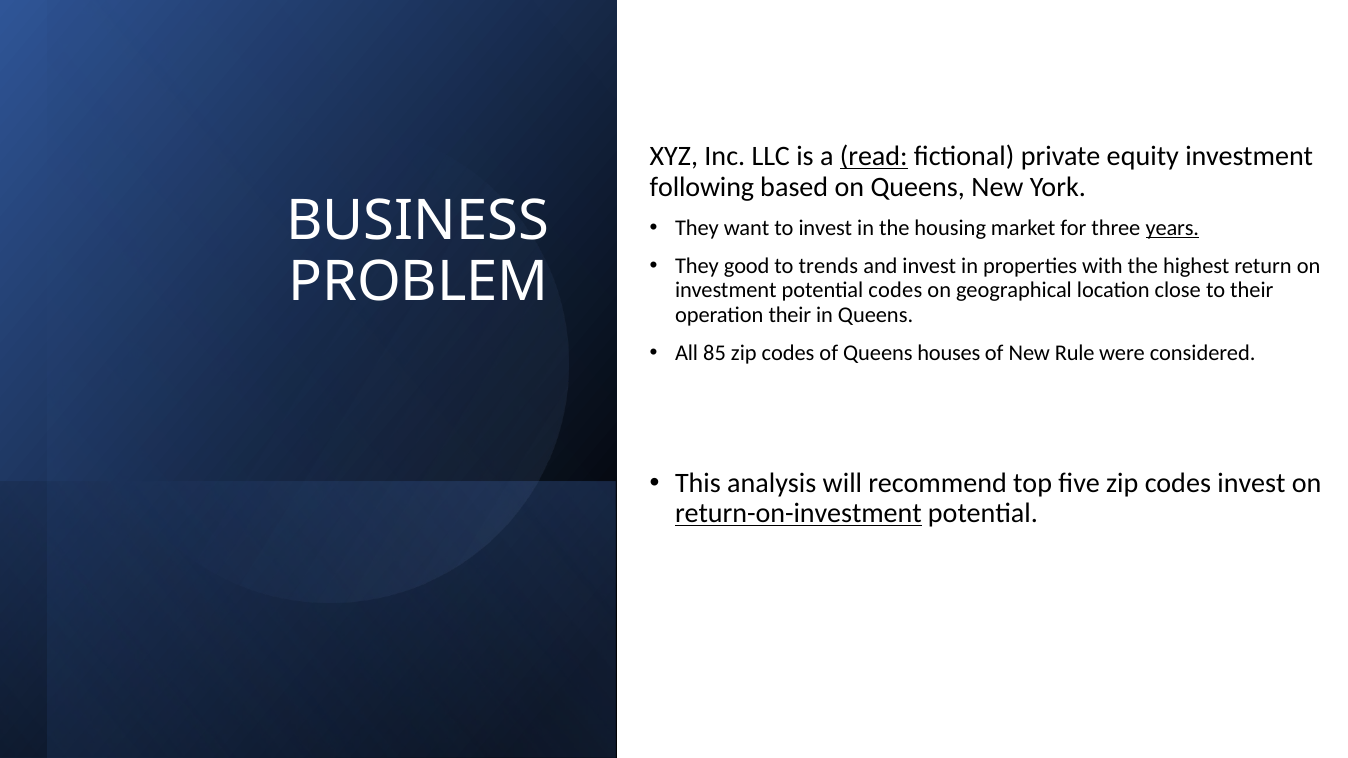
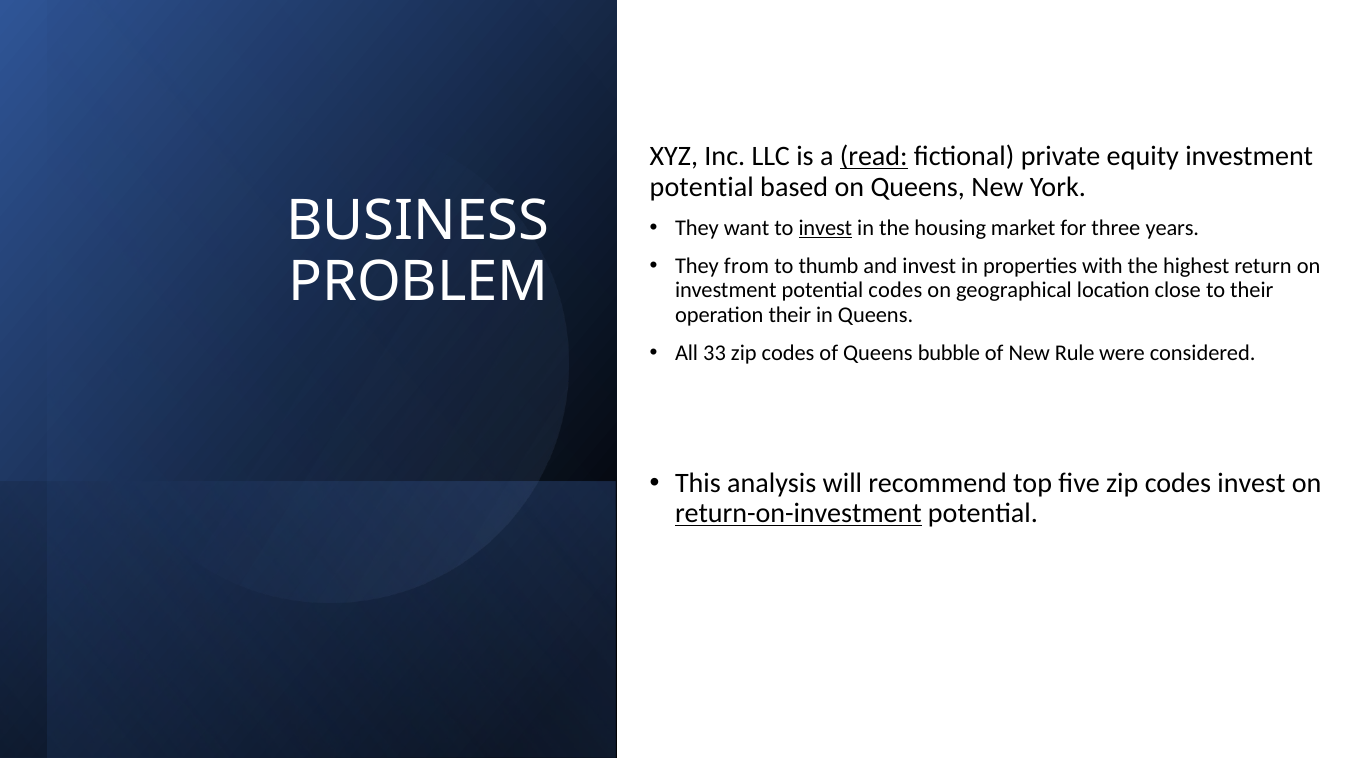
following: following -> potential (702, 187)
invest underline: none -> present (825, 228)
years underline: present -> none (1172, 228)
good: good -> from (746, 266)
trends: trends -> thumb (829, 266)
85: 85 -> 33 (715, 353)
houses: houses -> bubble (949, 353)
